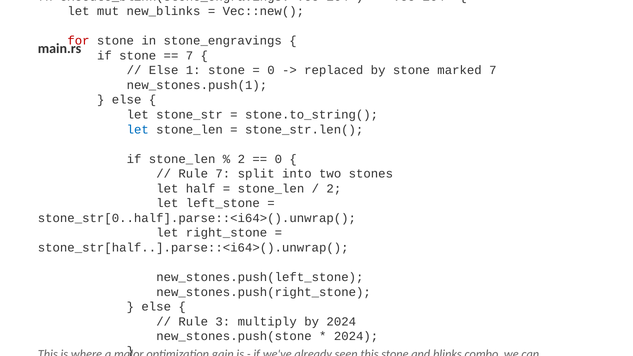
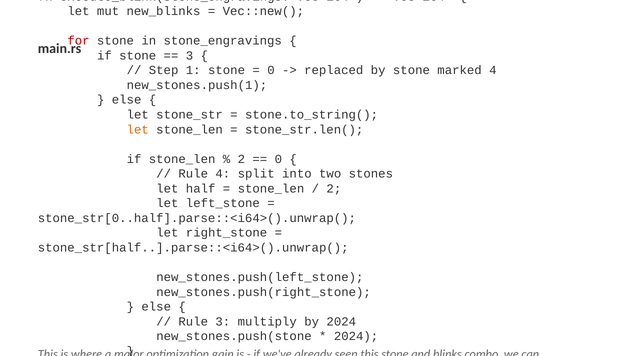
7: 7 -> 3 (189, 56)
Else: Else -> Step (164, 70)
marked 7: 7 -> 4 (493, 70)
let colour: blue -> orange (138, 129)
Rule 7: 7 -> 4 (223, 174)
